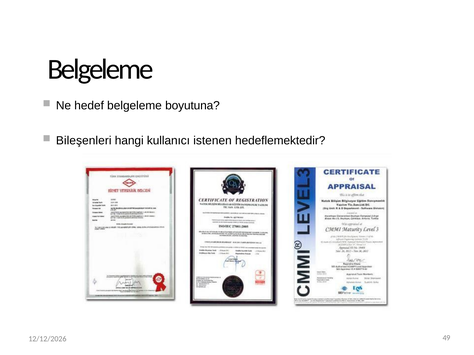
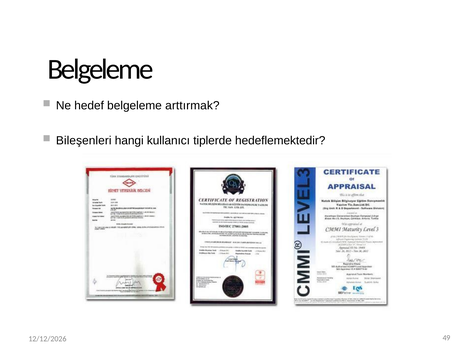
boyutuna: boyutuna -> arttırmak (192, 106)
istenen: istenen -> tiplerde (213, 141)
